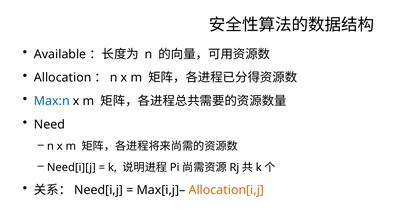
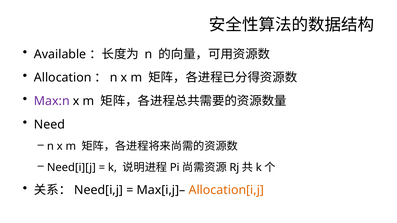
Max:n colour: blue -> purple (52, 101)
